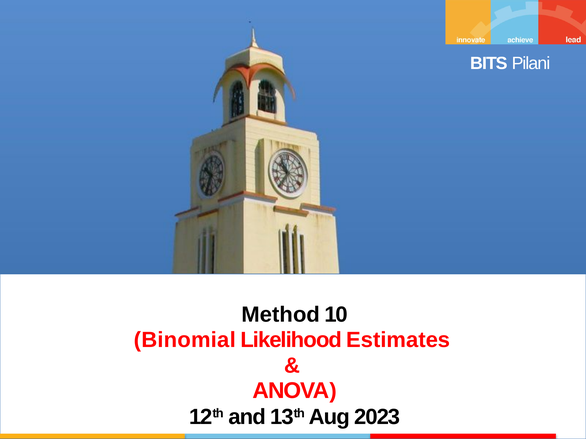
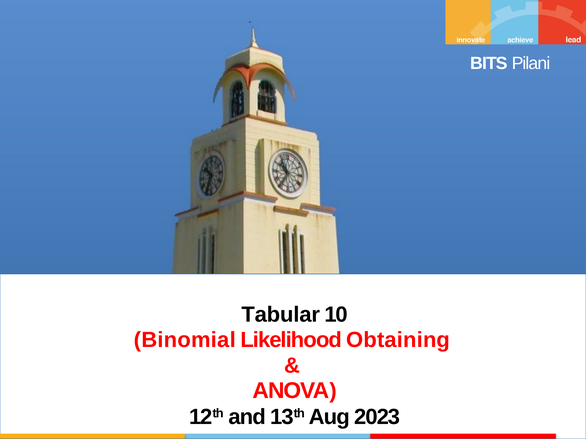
Method: Method -> Tabular (281, 315)
Estimates: Estimates -> Obtaining (398, 340)
